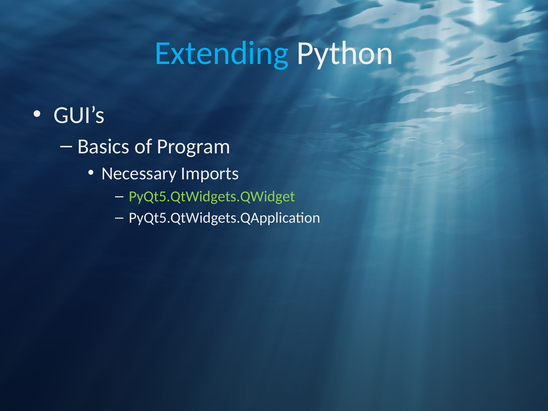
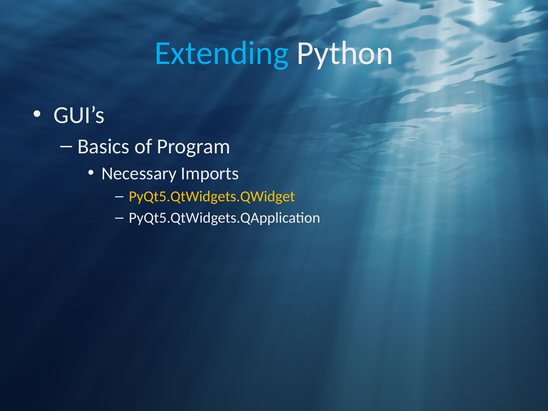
PyQt5.QtWidgets.QWidget colour: light green -> yellow (212, 197)
